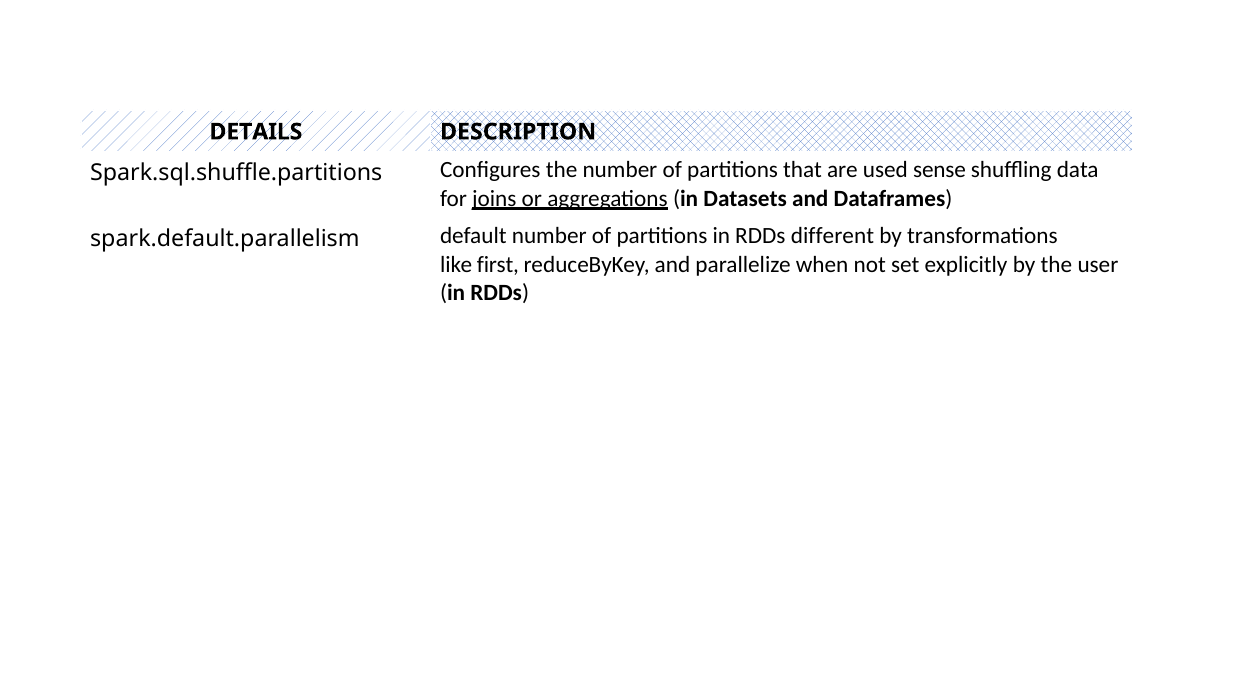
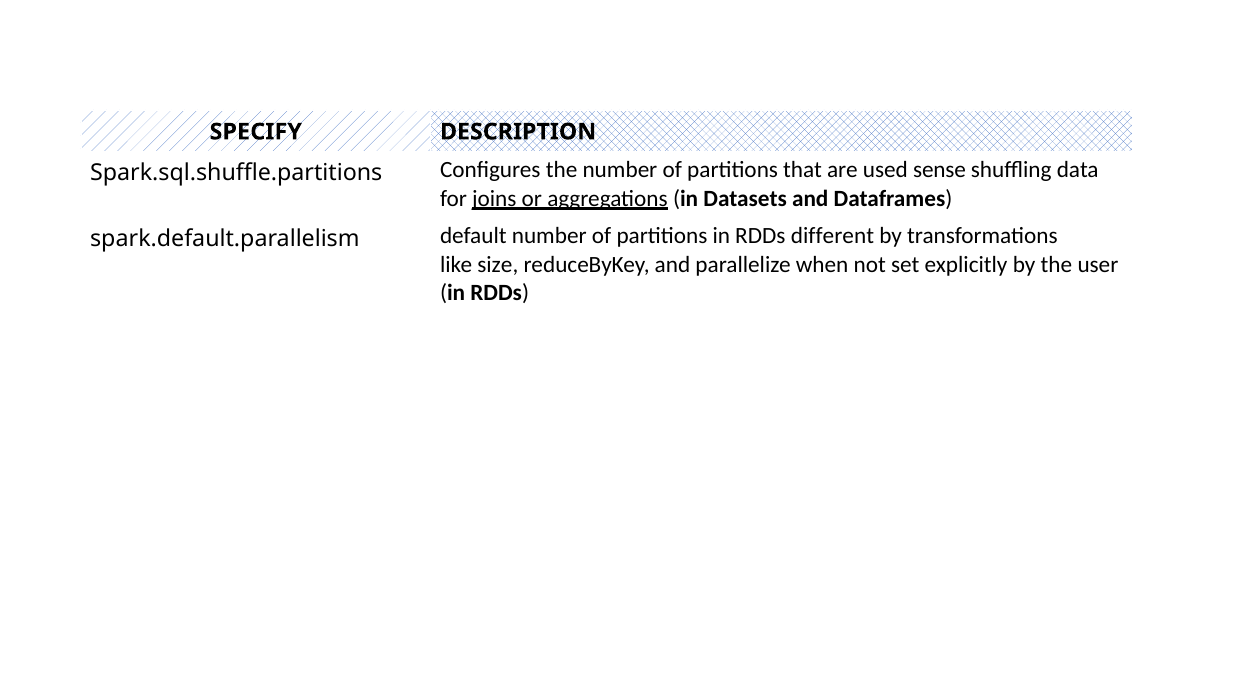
DETAILS: DETAILS -> SPECIFY (256, 132)
first: first -> size (498, 264)
